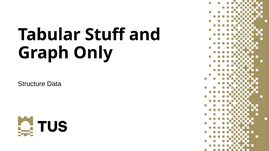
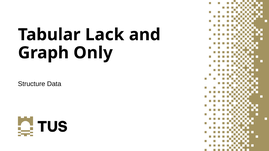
Stuff: Stuff -> Lack (105, 35)
